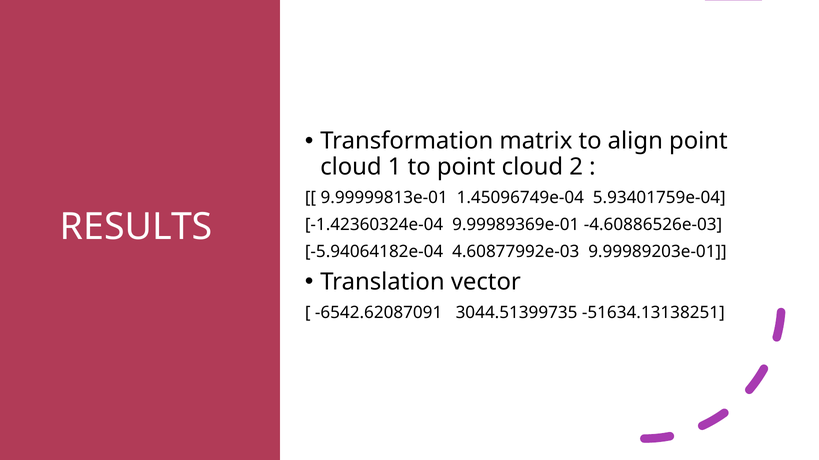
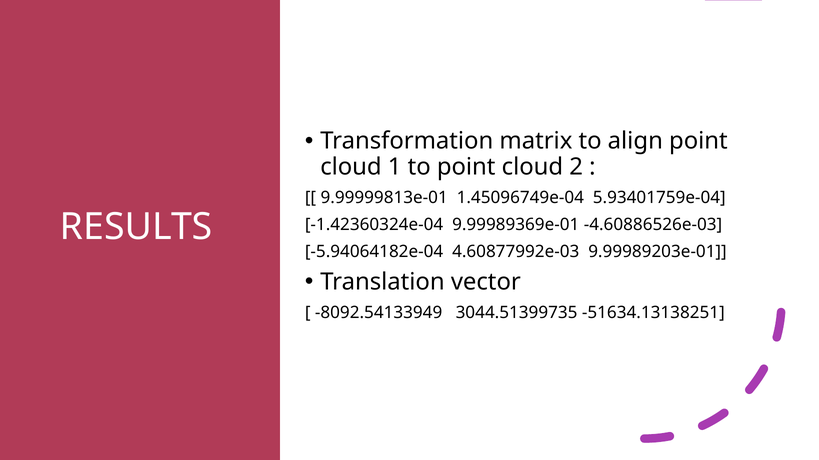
-6542.62087091: -6542.62087091 -> -8092.54133949 (379, 313)
